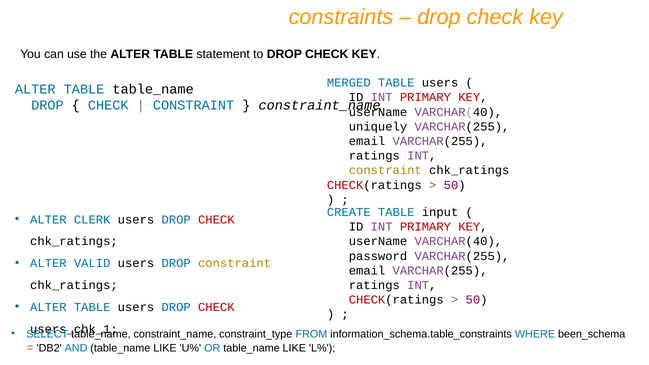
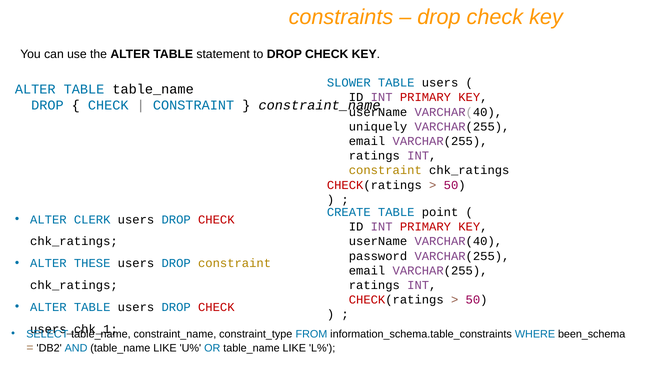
MERGED: MERGED -> SLOWER (349, 83)
input: input -> point (440, 212)
VALID: VALID -> THESE (92, 263)
